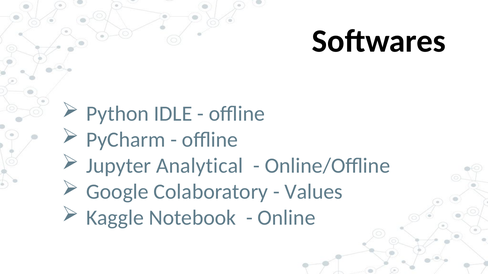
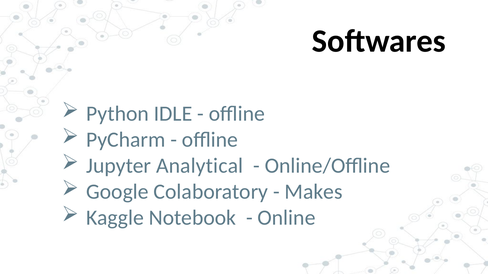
Values: Values -> Makes (314, 192)
